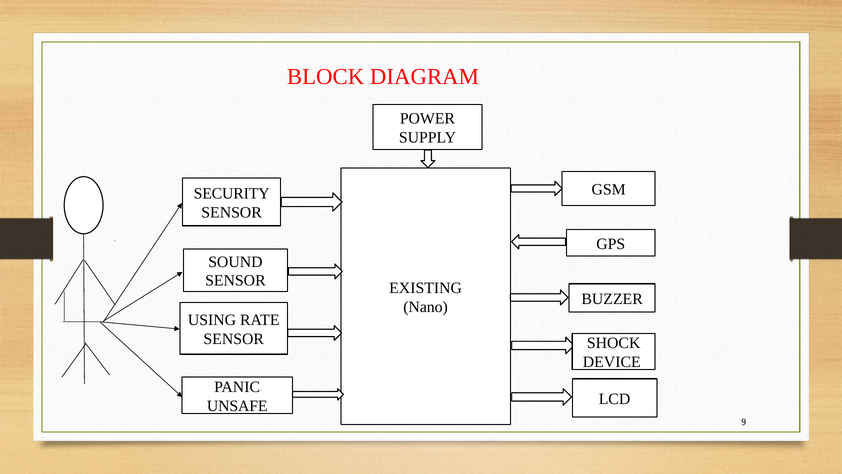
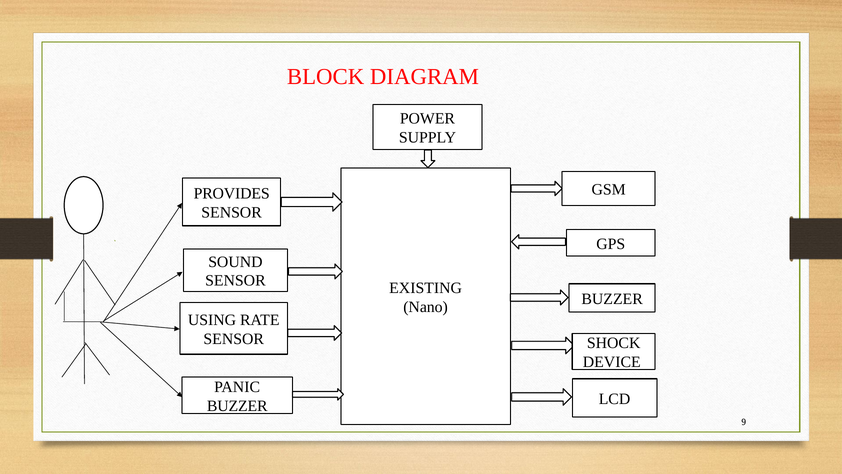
SECURITY: SECURITY -> PROVIDES (232, 193)
UNSAFE: UNSAFE -> BUZZER (237, 406)
